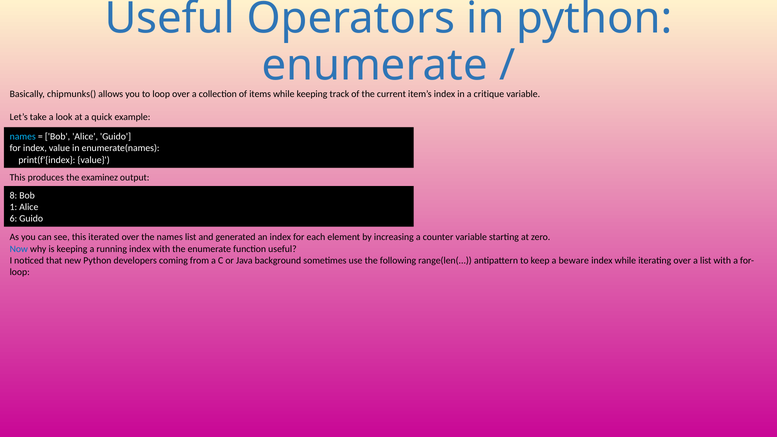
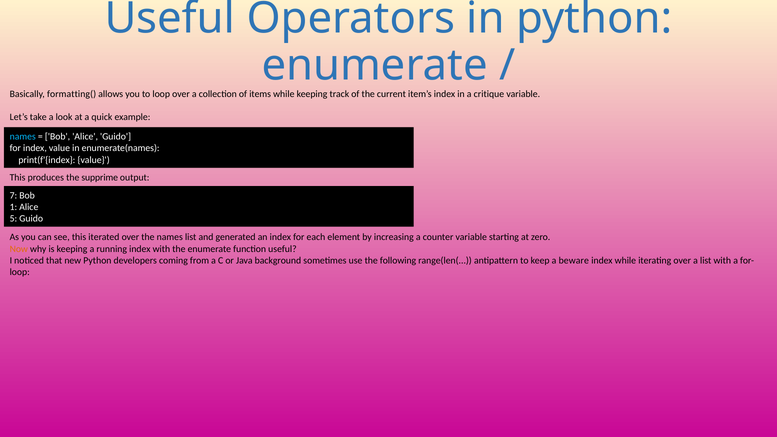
chipmunks(: chipmunks( -> formatting( (72, 94)
examinez: examinez -> supprime (100, 178)
8: 8 -> 7 (13, 195)
6: 6 -> 5 (13, 219)
Now colour: blue -> orange (19, 249)
